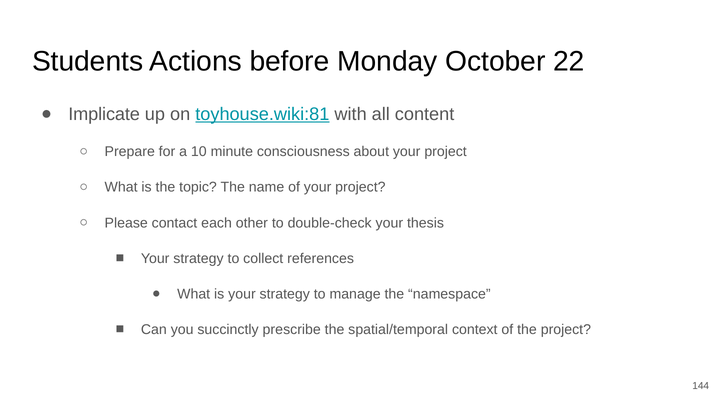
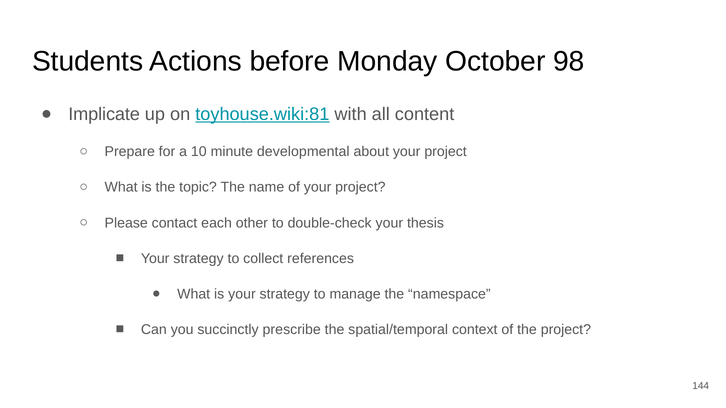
22: 22 -> 98 (569, 62)
consciousness: consciousness -> developmental (303, 152)
